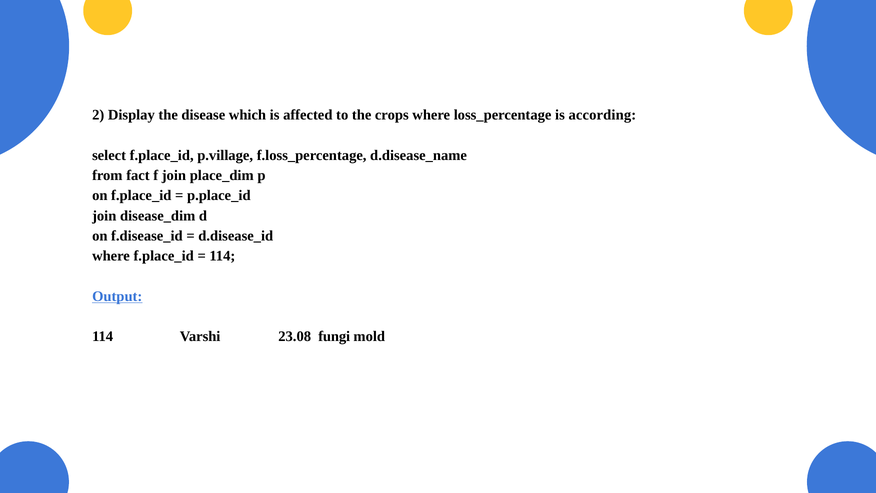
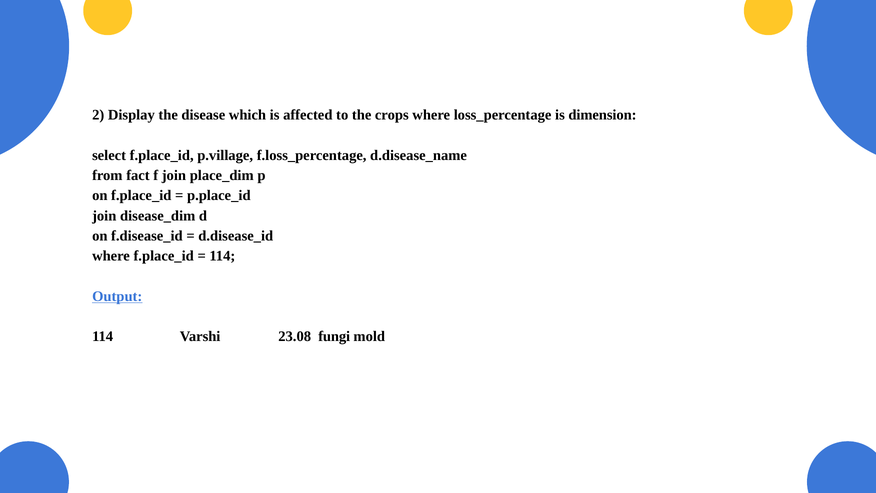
according: according -> dimension (602, 115)
